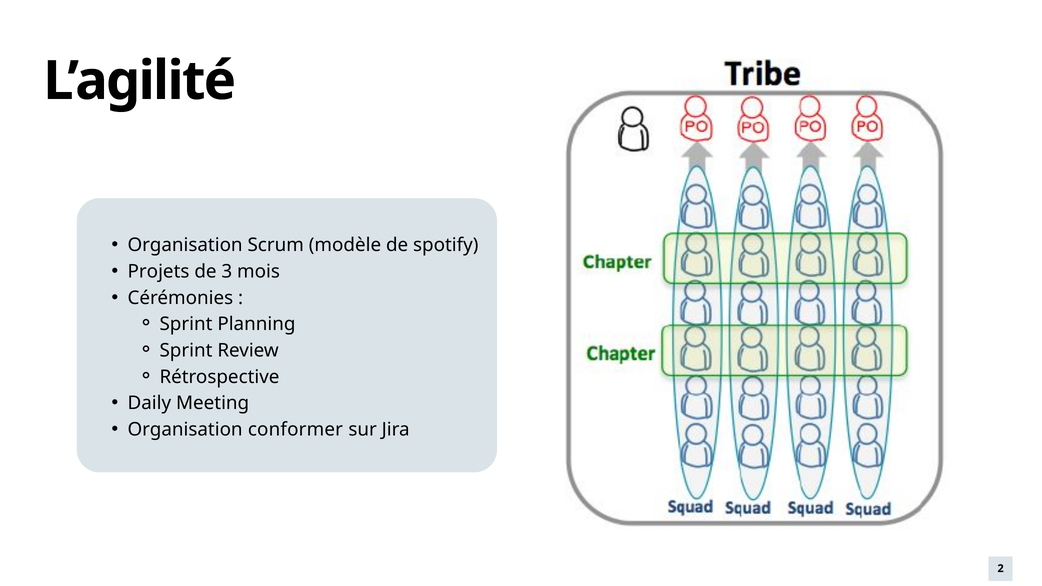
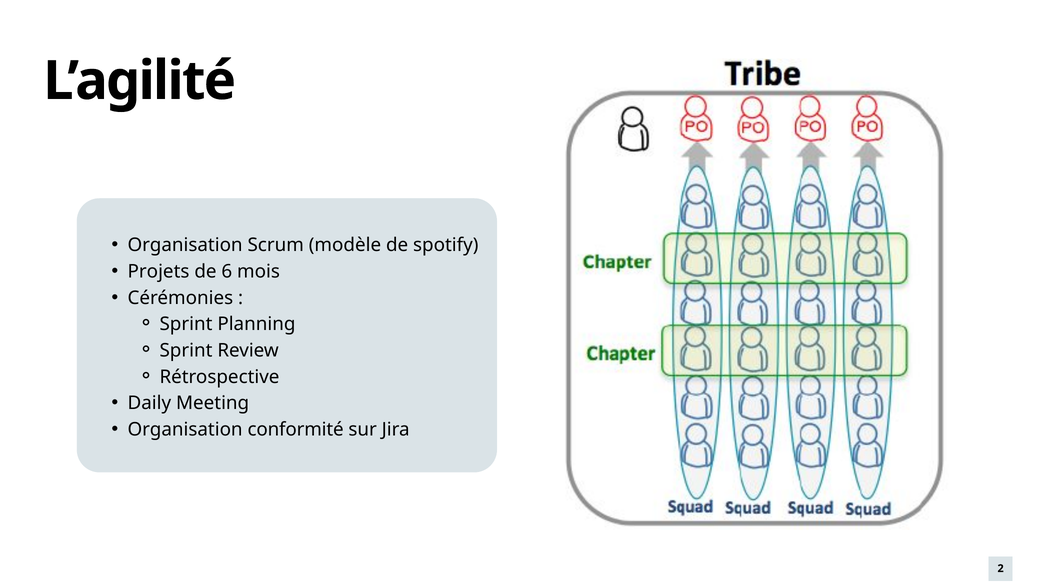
3: 3 -> 6 (227, 272)
conformer: conformer -> conformité (296, 430)
